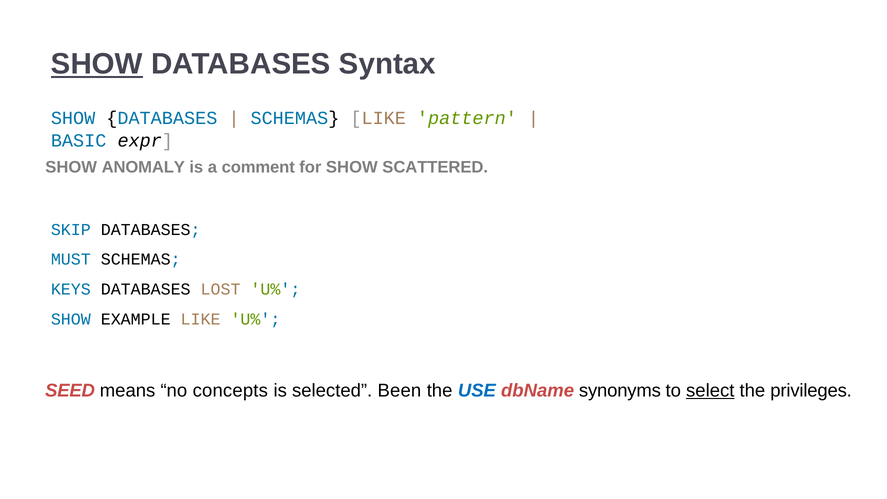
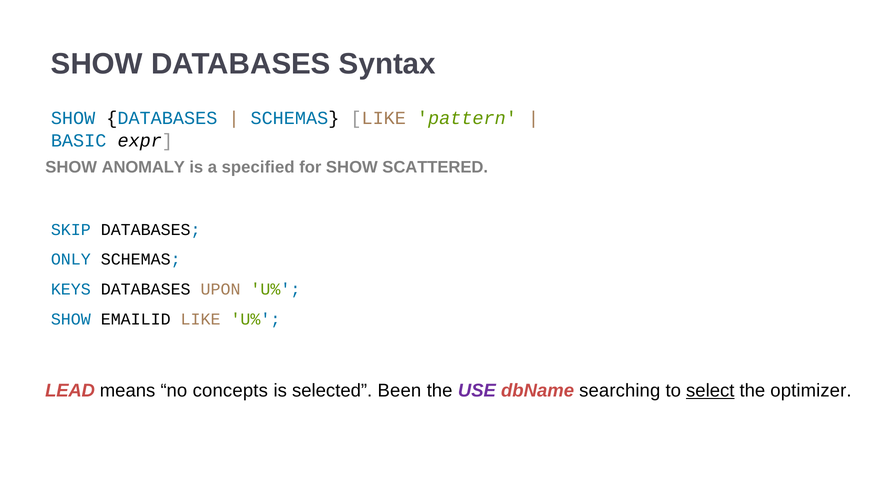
SHOW underline: present -> none (97, 64)
comment: comment -> specified (258, 167)
MUST: MUST -> ONLY (71, 259)
LOST: LOST -> UPON (221, 289)
EXAMPLE: EXAMPLE -> EMAILID (136, 319)
SEED: SEED -> LEAD (70, 390)
USE colour: blue -> purple (477, 390)
synonyms: synonyms -> searching (620, 390)
privileges: privileges -> optimizer (811, 390)
